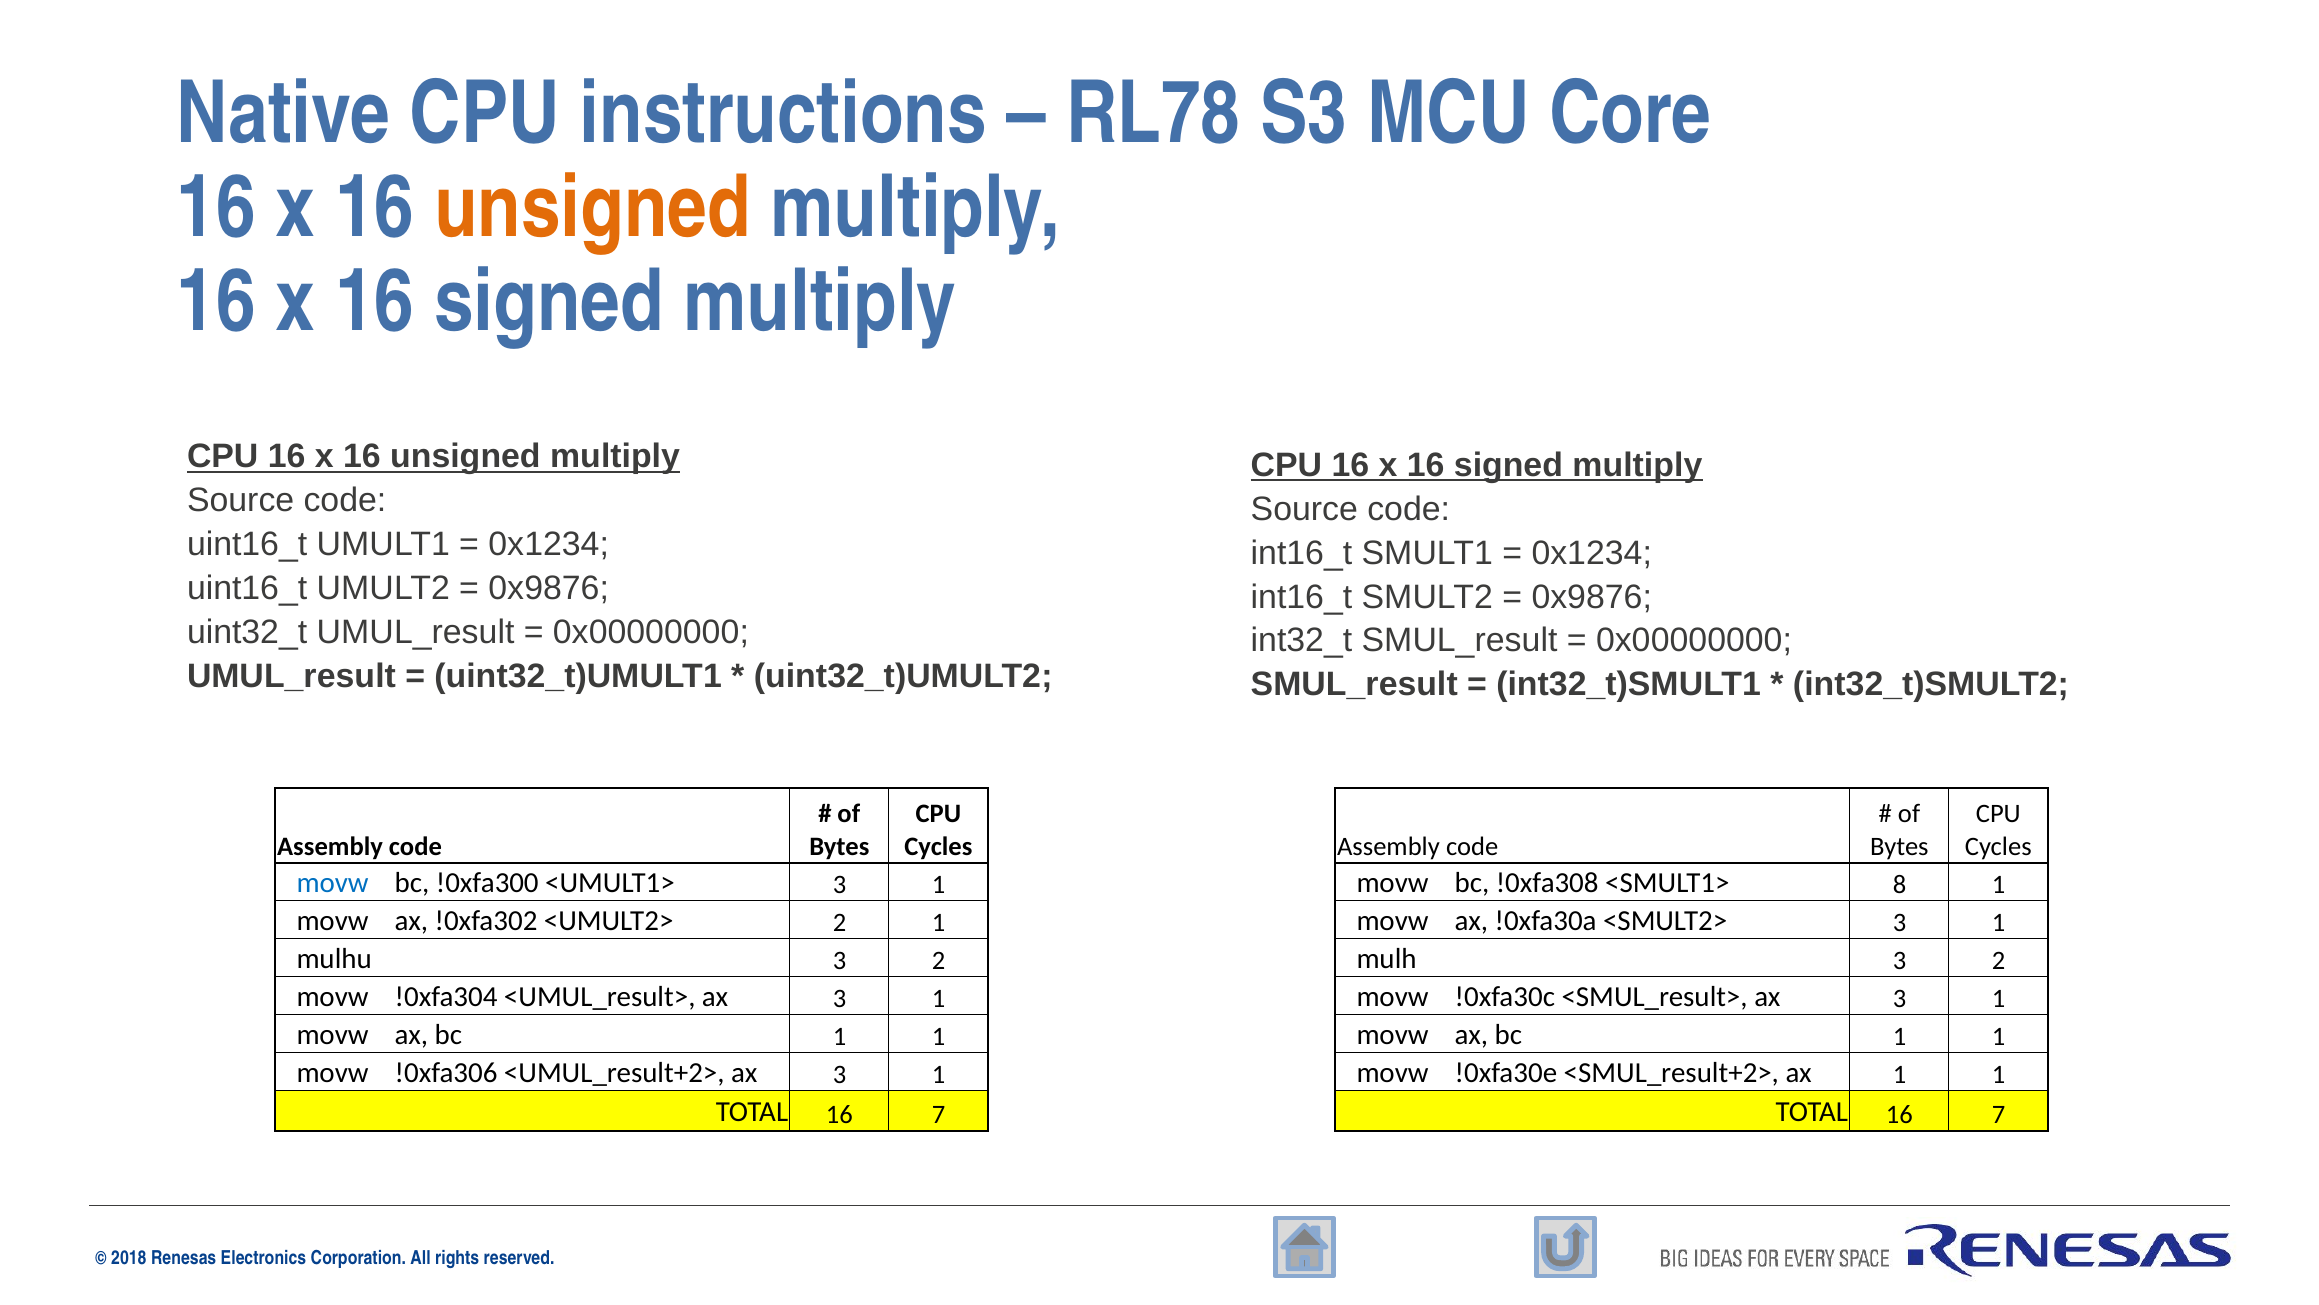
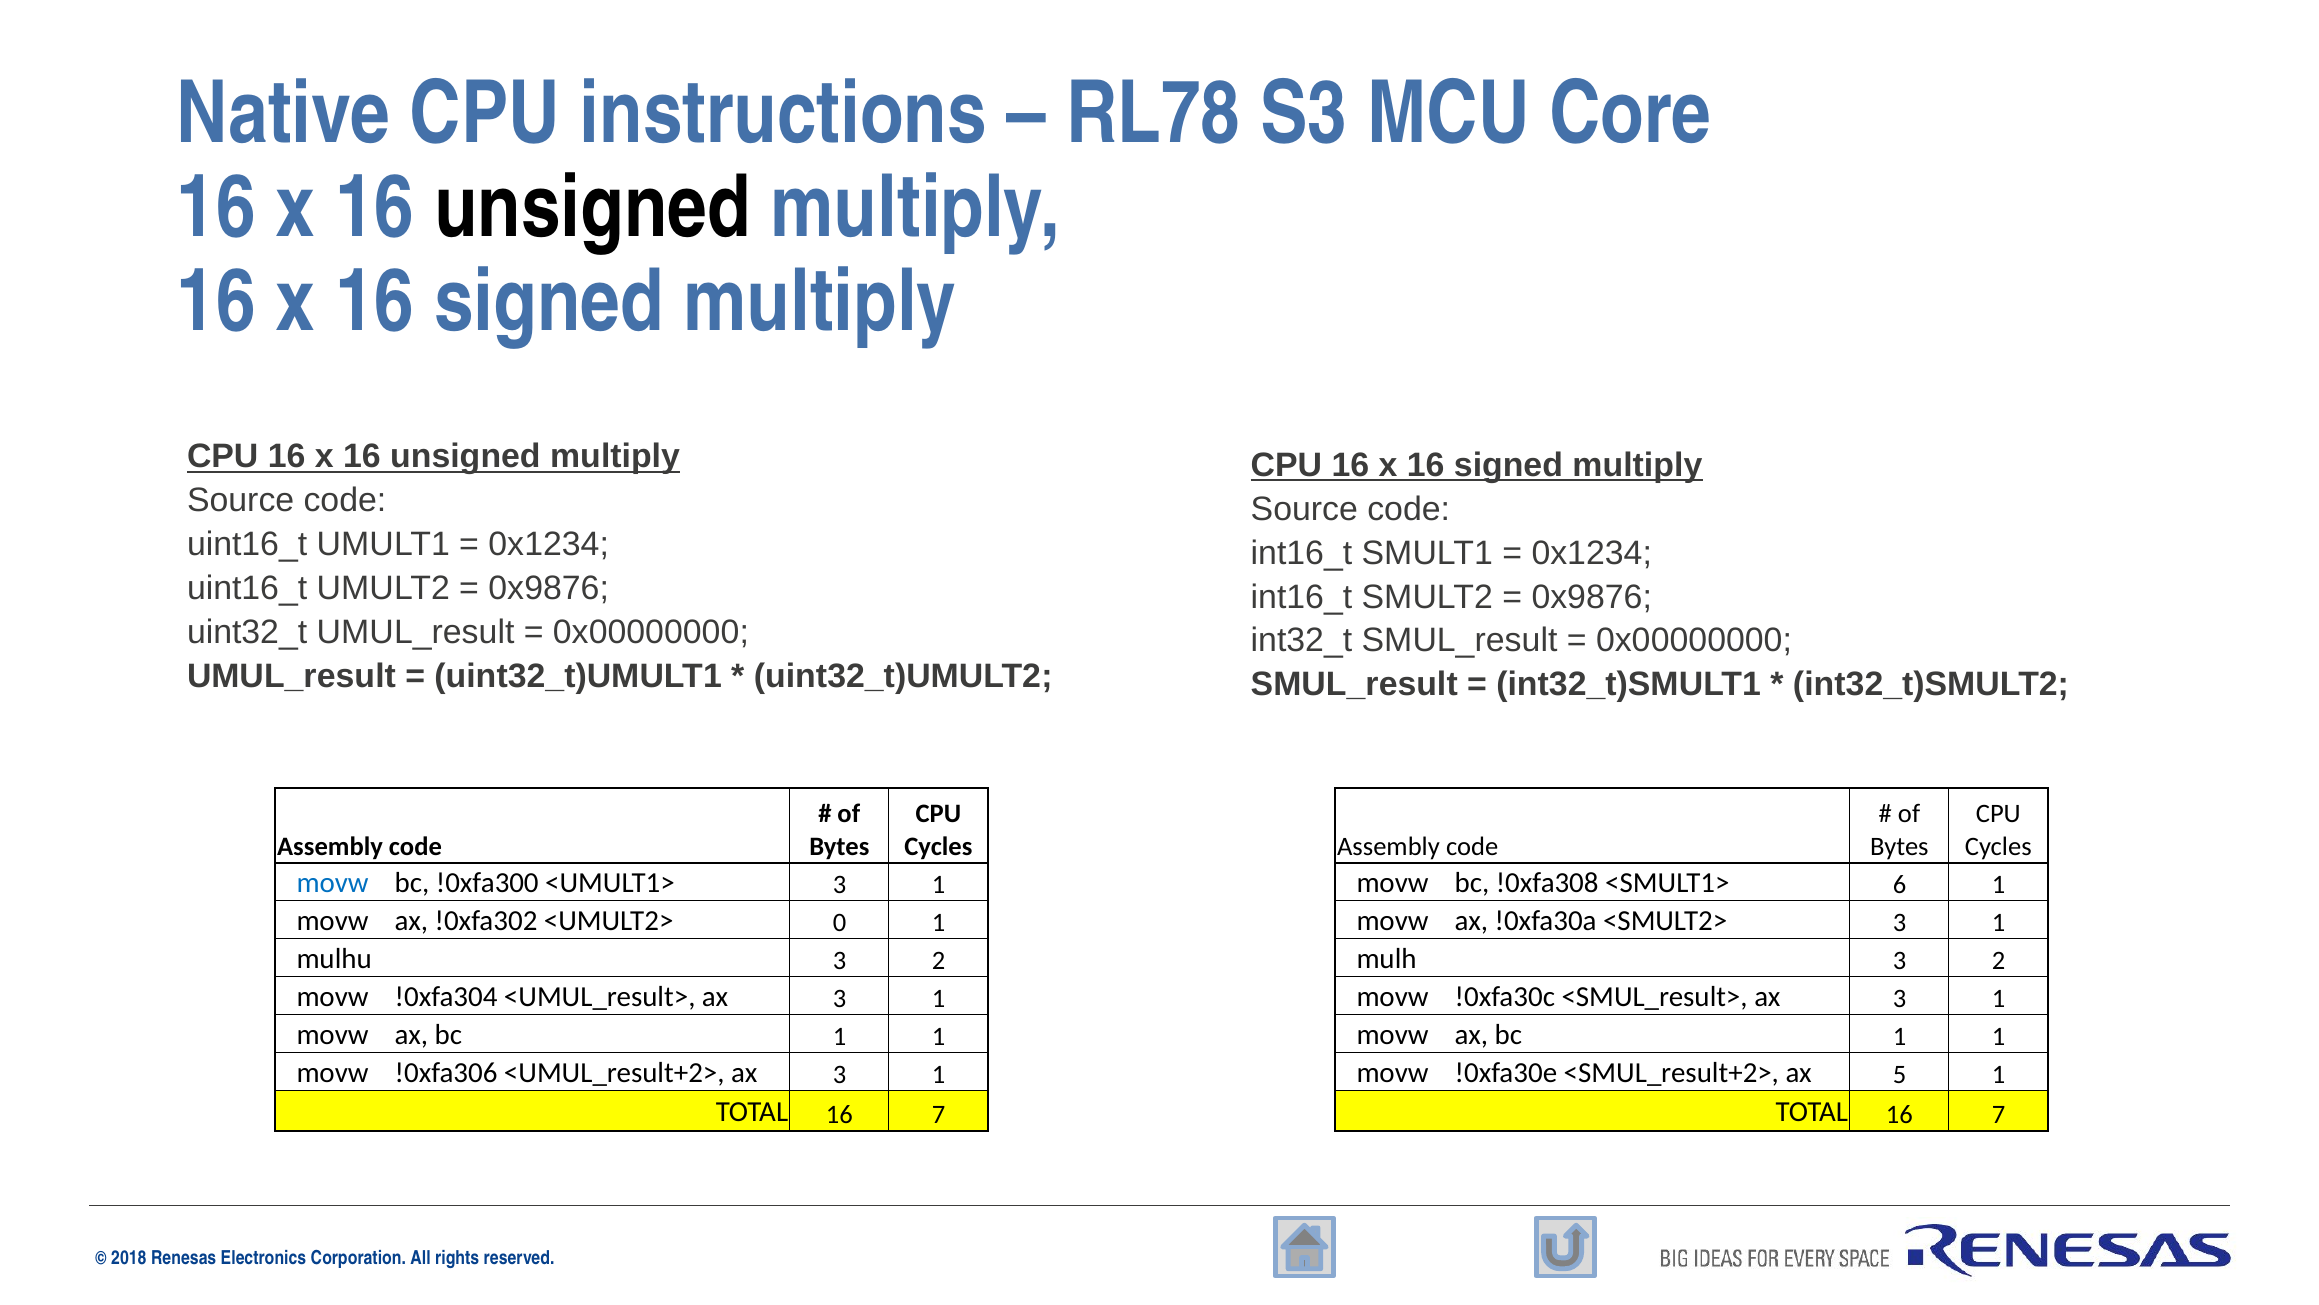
unsigned colour: orange -> black (593, 208)
8: 8 -> 6 (1899, 884)
<UMULT2> 2: 2 -> 0 (839, 922)
ax 1: 1 -> 5 (1899, 1074)
